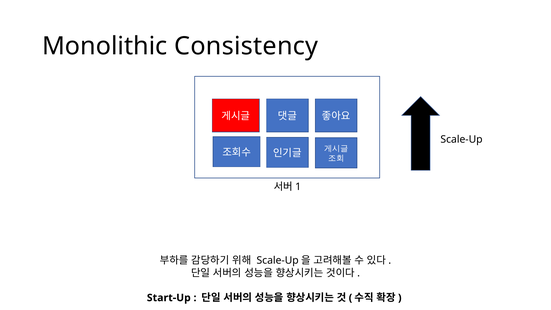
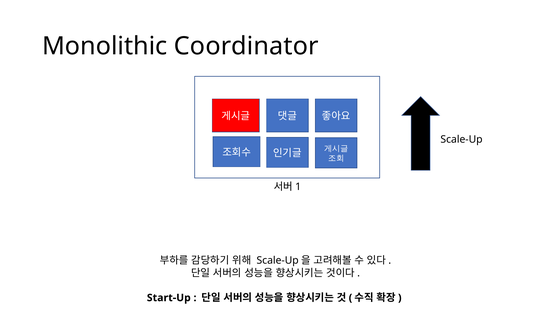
Consistency: Consistency -> Coordinator (246, 46)
